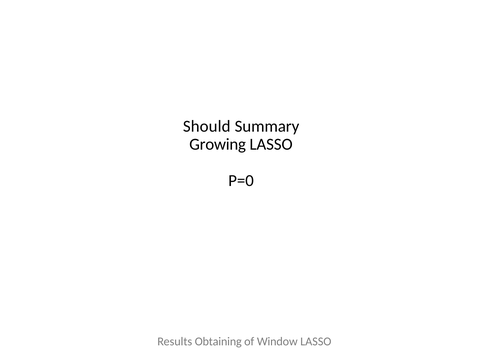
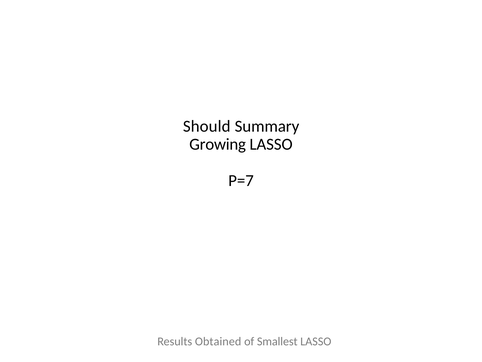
P=0: P=0 -> P=7 (241, 180)
Obtaining: Obtaining -> Obtained (218, 341)
Window: Window -> Smallest (277, 341)
